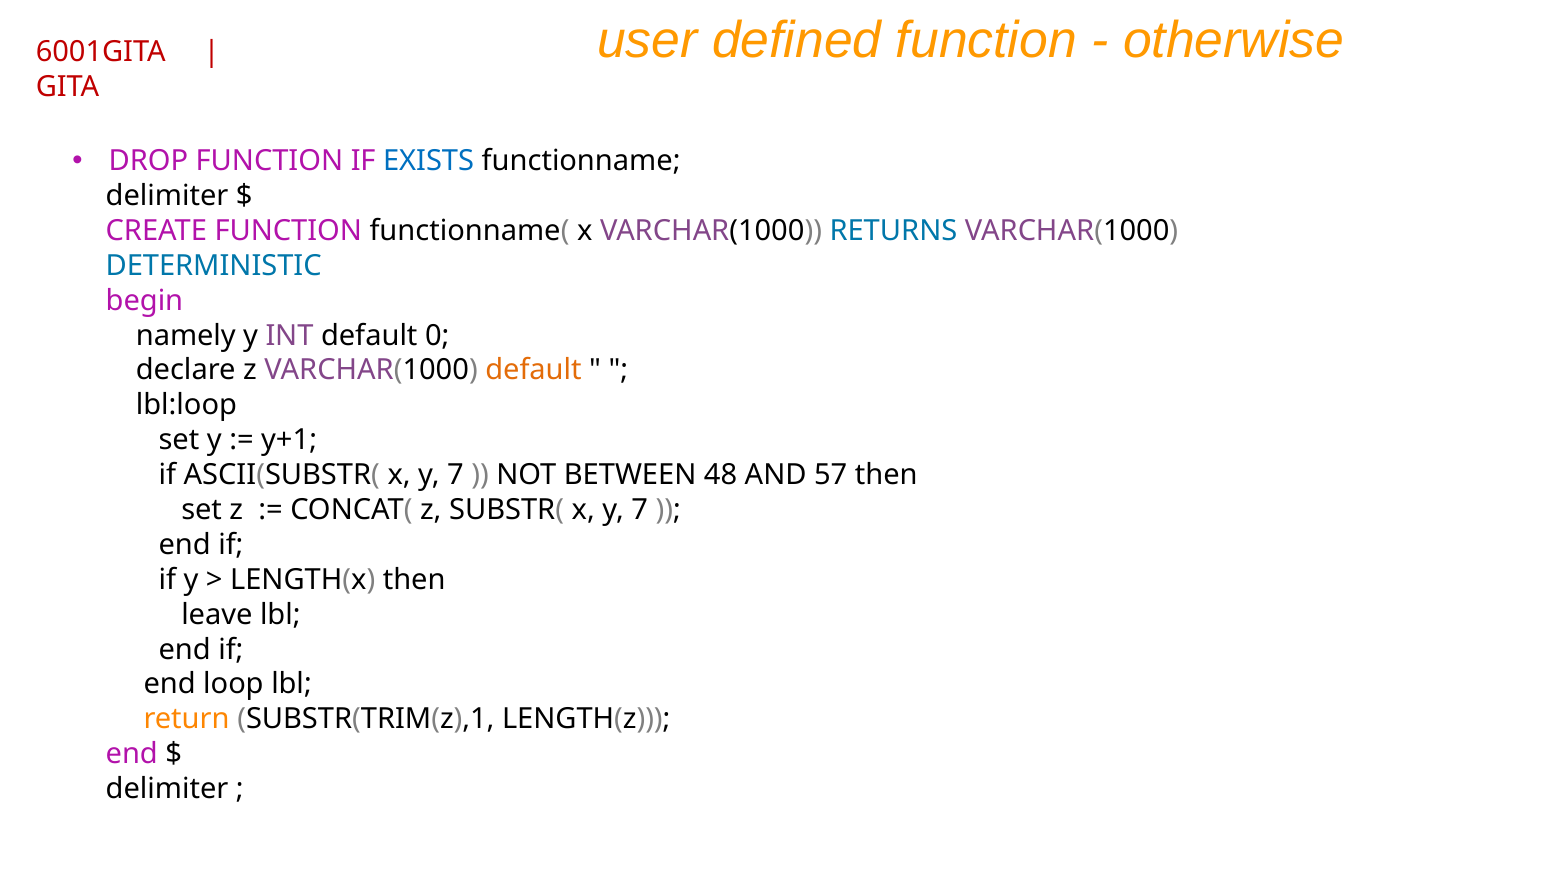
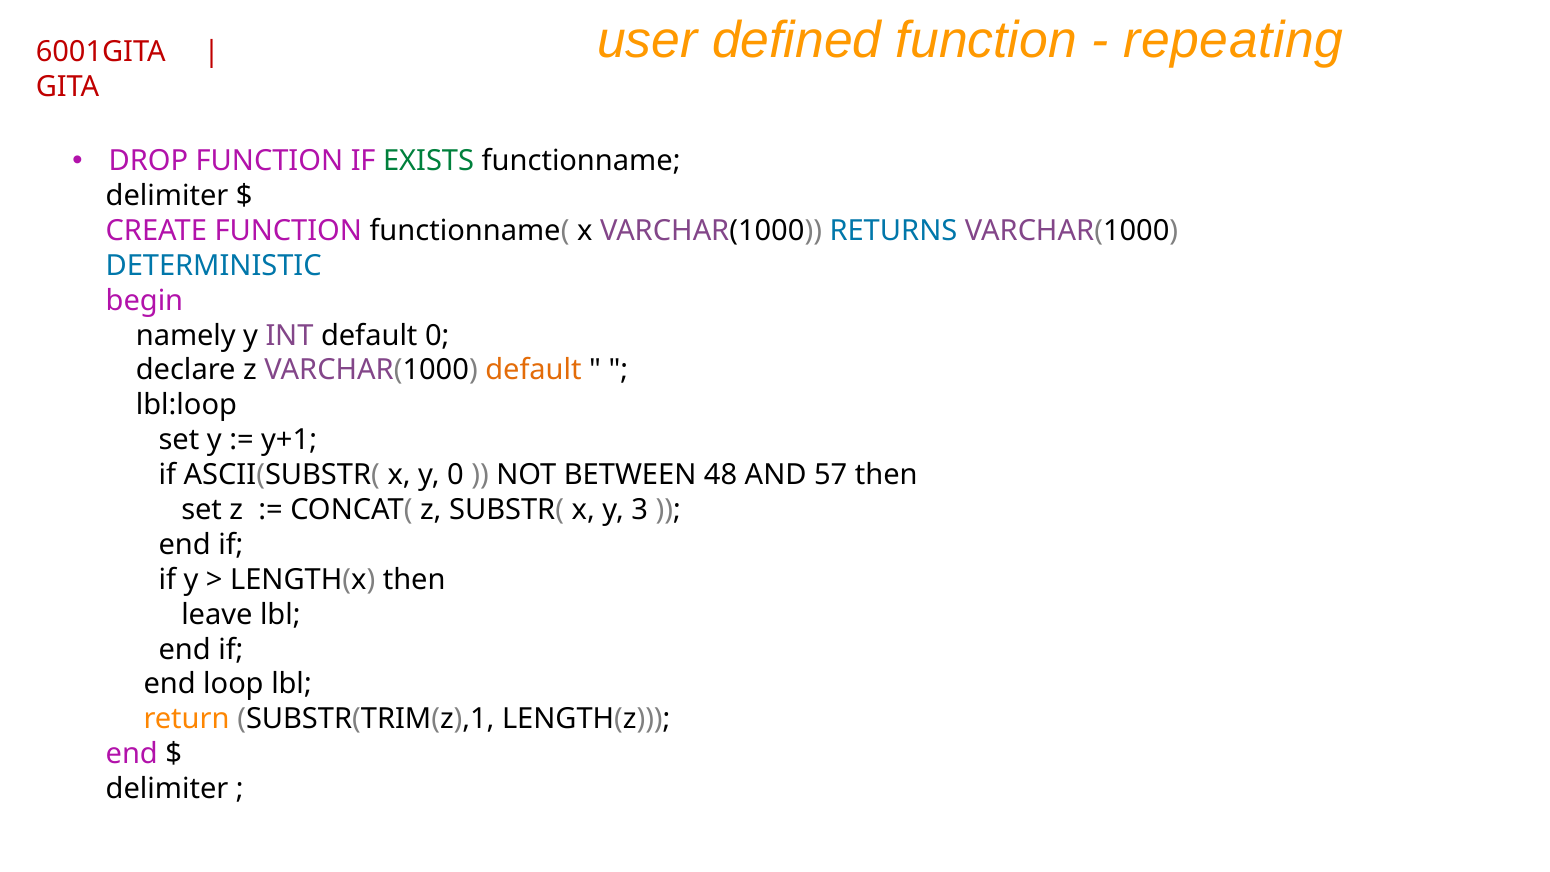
otherwise: otherwise -> repeating (1233, 40)
EXISTS colour: blue -> green (429, 161)
ASCII(SUBSTR( x y 7: 7 -> 0 (456, 475)
SUBSTR( x y 7: 7 -> 3 (640, 510)
